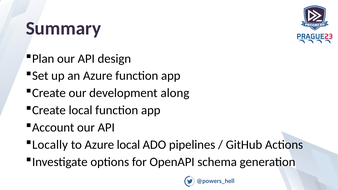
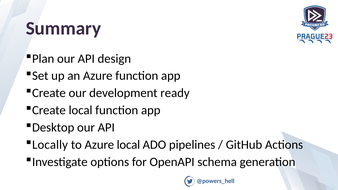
along: along -> ready (175, 93)
Account: Account -> Desktop (53, 128)
